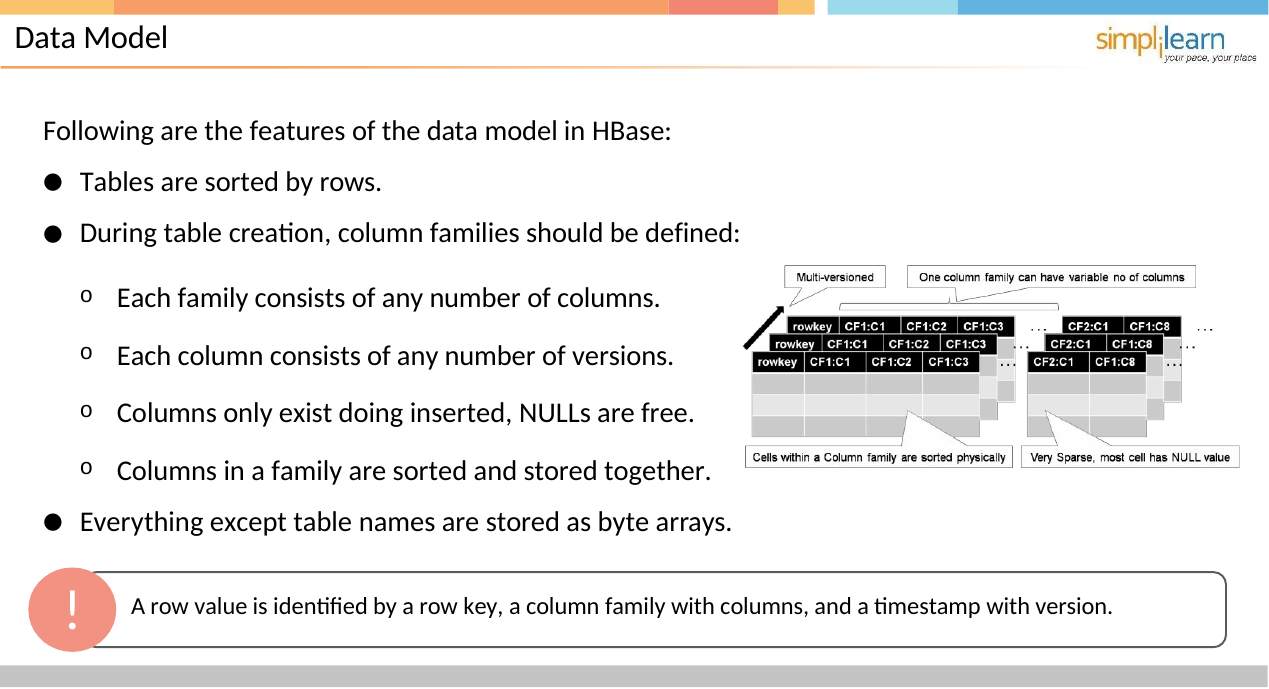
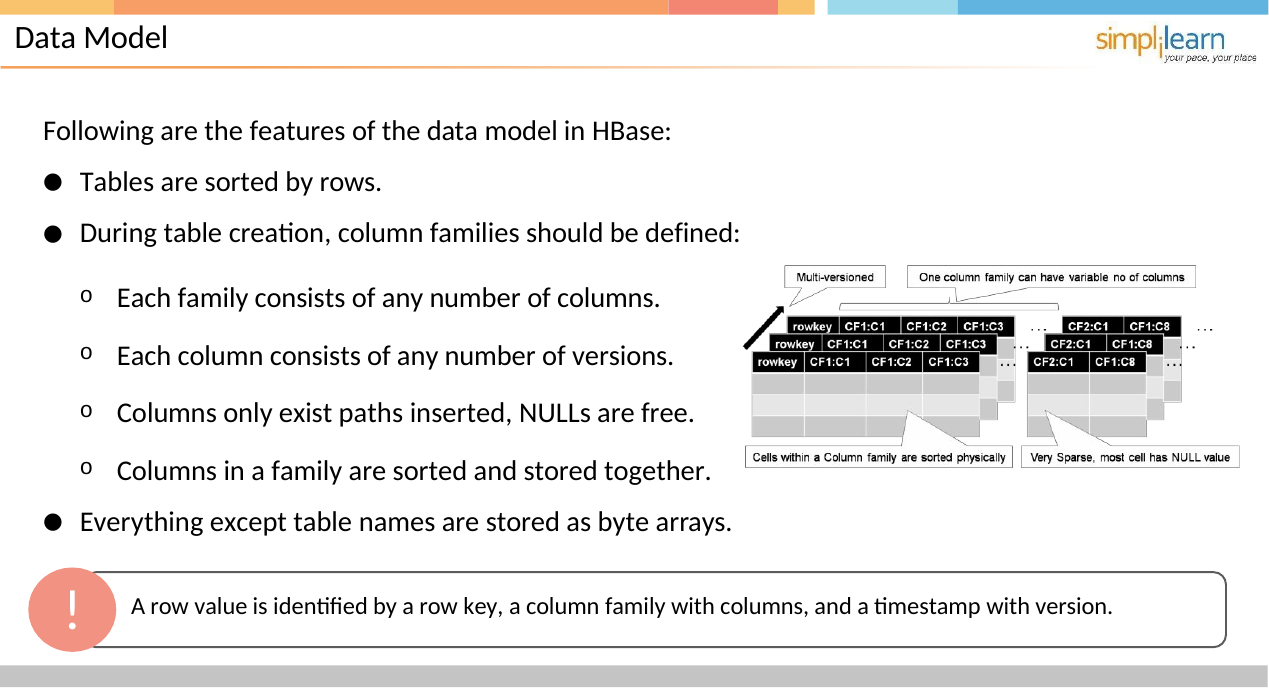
doing: doing -> paths (371, 413)
